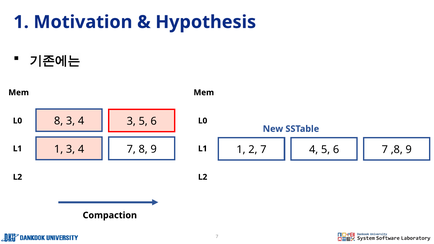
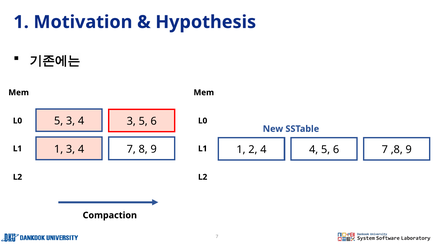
8: 8 -> 5 (59, 121)
2 7: 7 -> 4 (263, 150)
